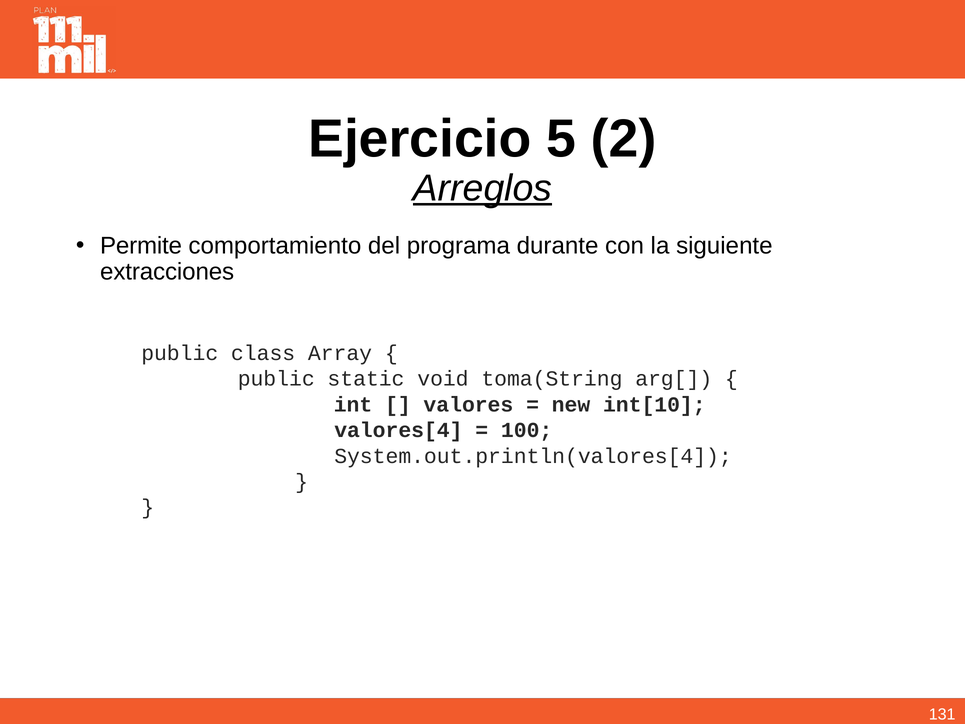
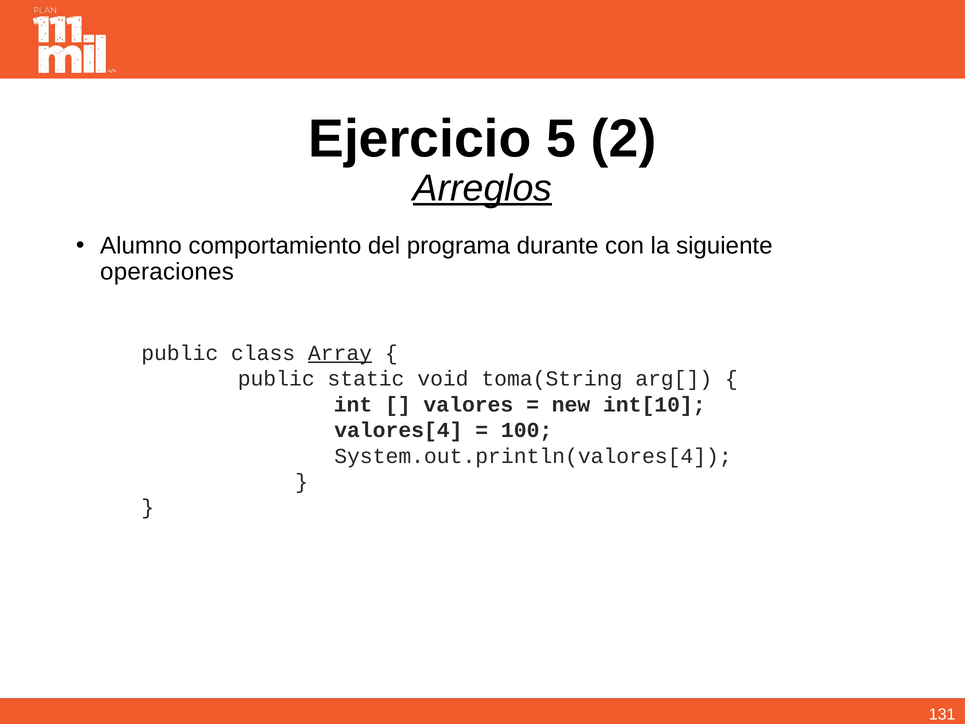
Permite: Permite -> Alumno (141, 246)
extracciones: extracciones -> operaciones (167, 272)
Array underline: none -> present (340, 353)
